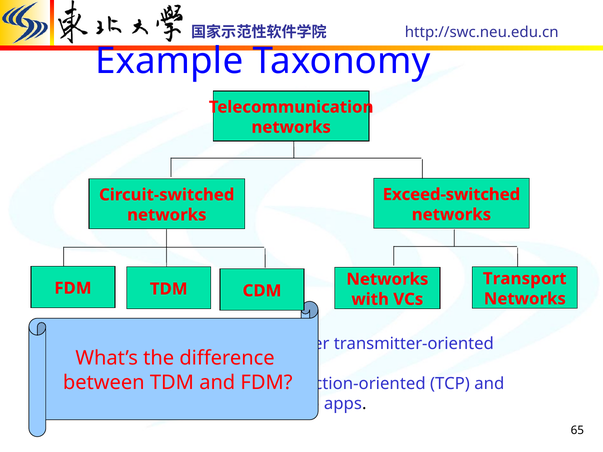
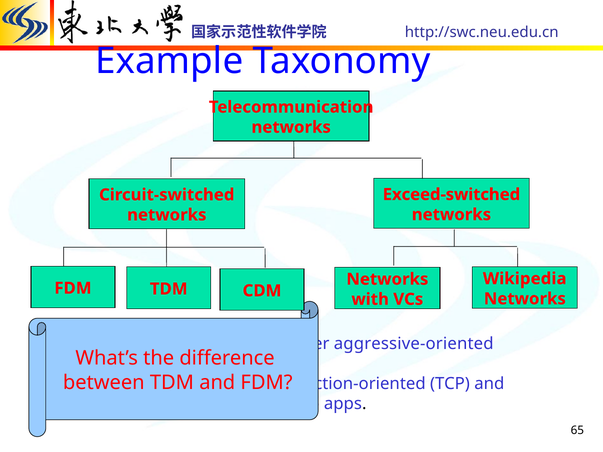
Transport: Transport -> Wikipedia (525, 279)
transmitter-oriented: transmitter-oriented -> aggressive-oriented (414, 344)
